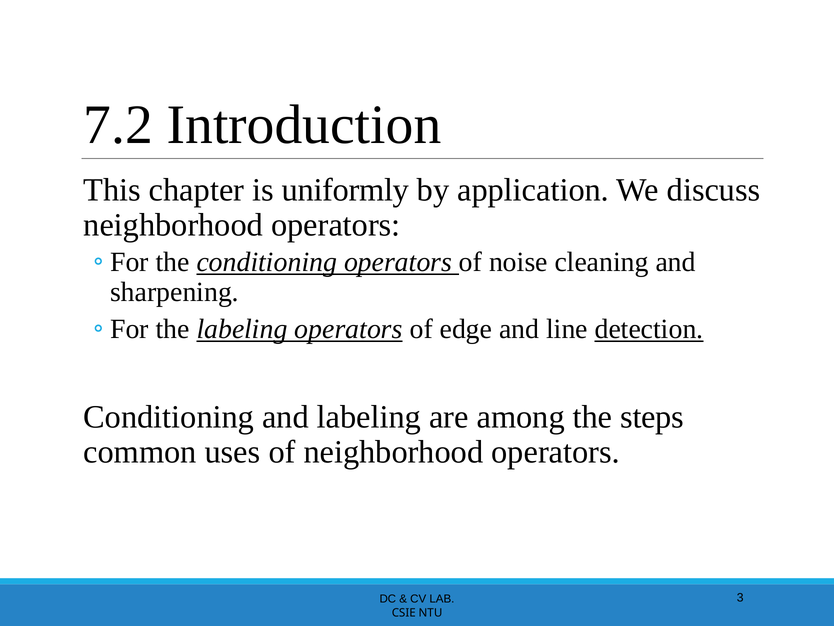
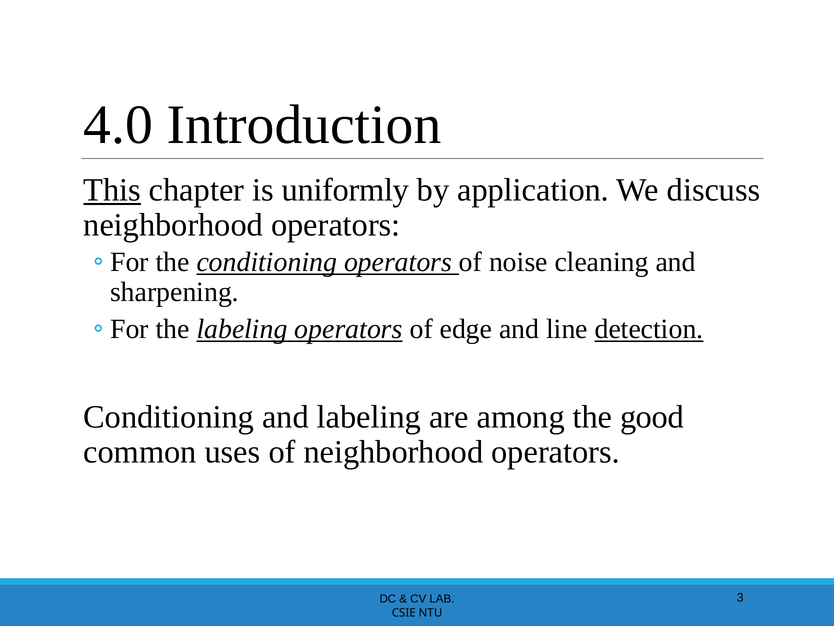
7.2: 7.2 -> 4.0 (118, 125)
This underline: none -> present (112, 190)
steps: steps -> good (652, 417)
